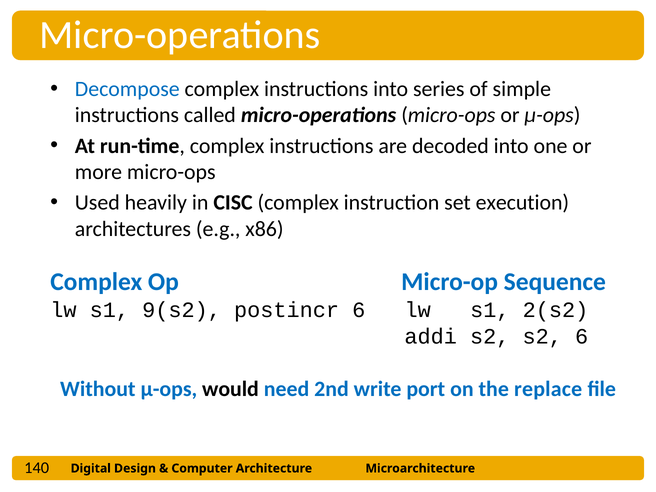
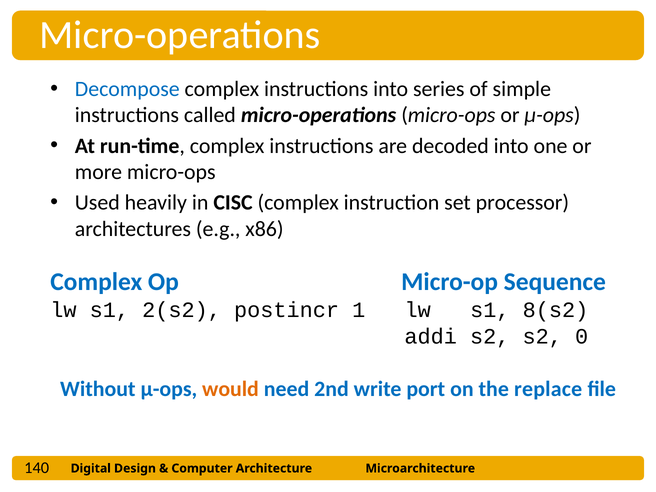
execution: execution -> processor (522, 203)
9(s2: 9(s2 -> 2(s2 (182, 310)
postincr 6: 6 -> 1 (359, 310)
2(s2: 2(s2 -> 8(s2 (555, 310)
s2 6: 6 -> 0 (582, 336)
would colour: black -> orange (230, 389)
